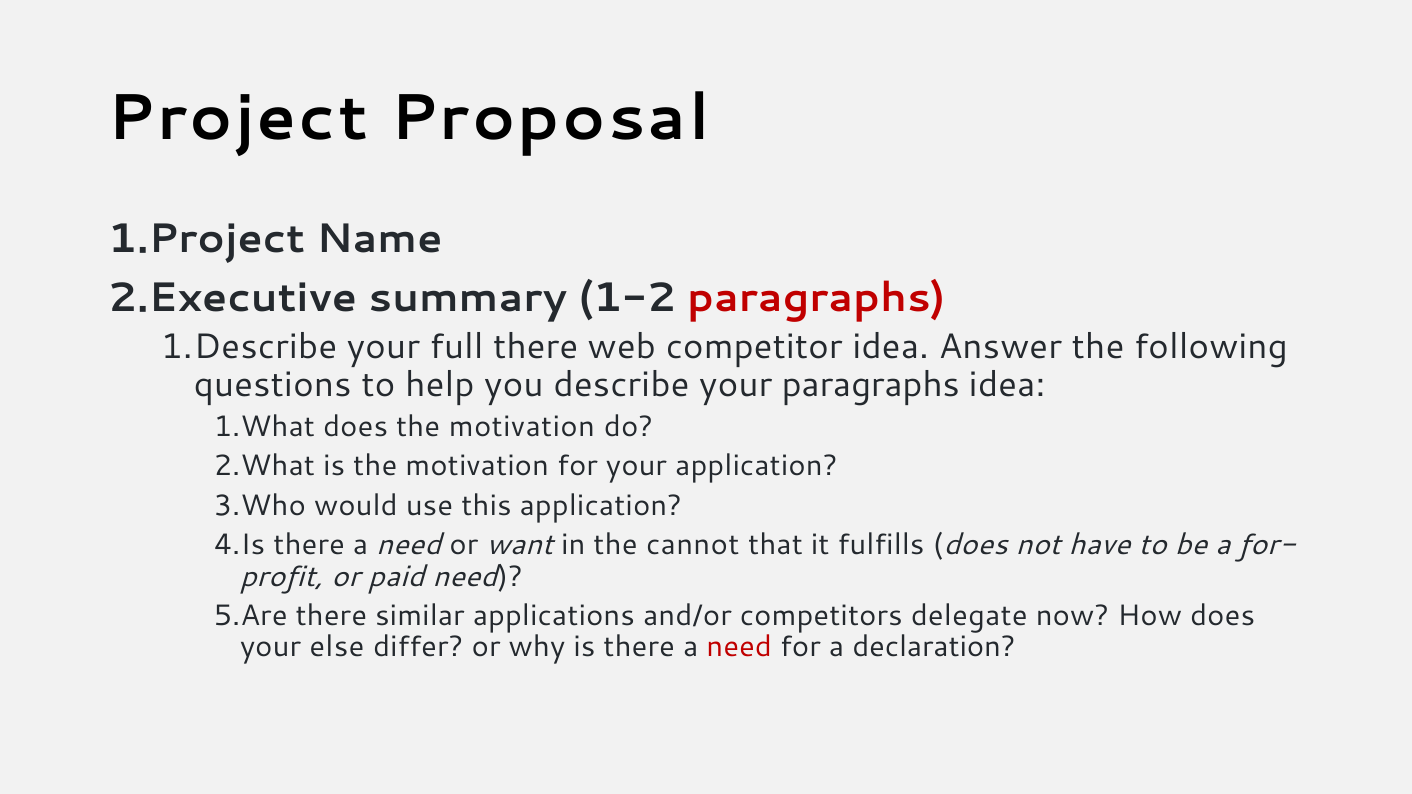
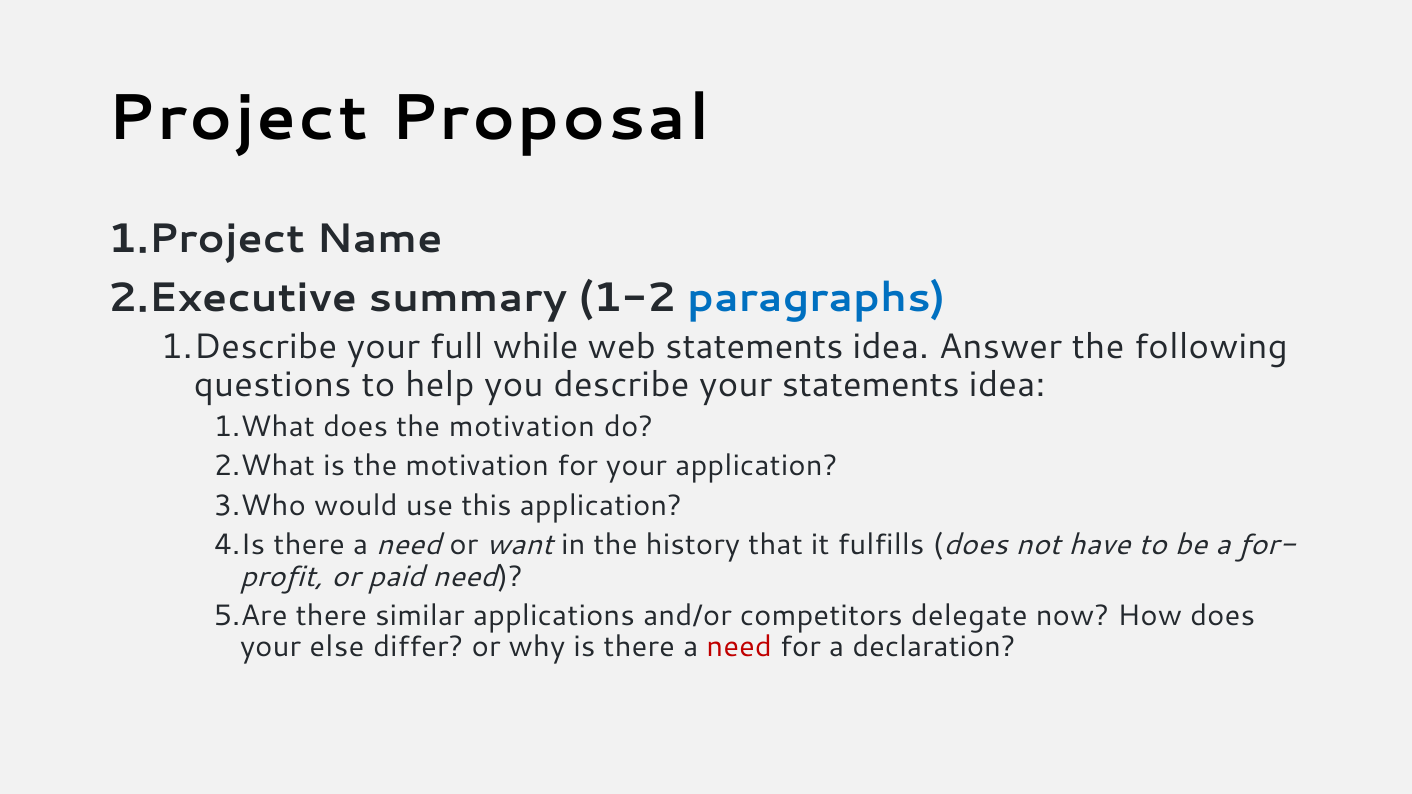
paragraphs colour: red -> blue (816, 298)
full there: there -> while (536, 347)
web competitor: competitor -> statements (754, 347)
your paragraphs: paragraphs -> statements (871, 385)
cannot: cannot -> history (693, 545)
